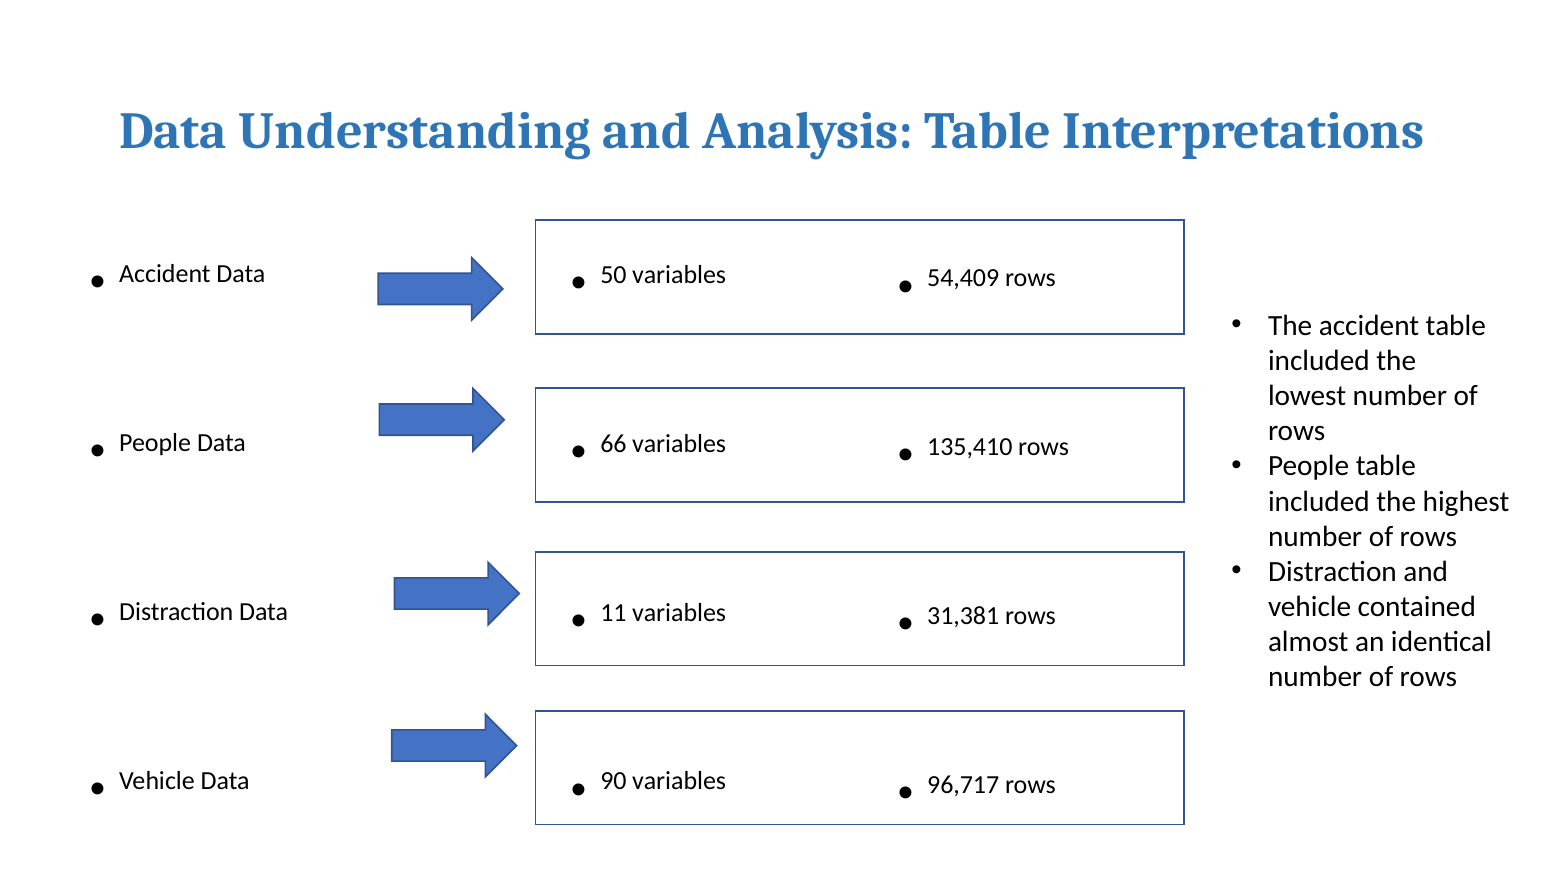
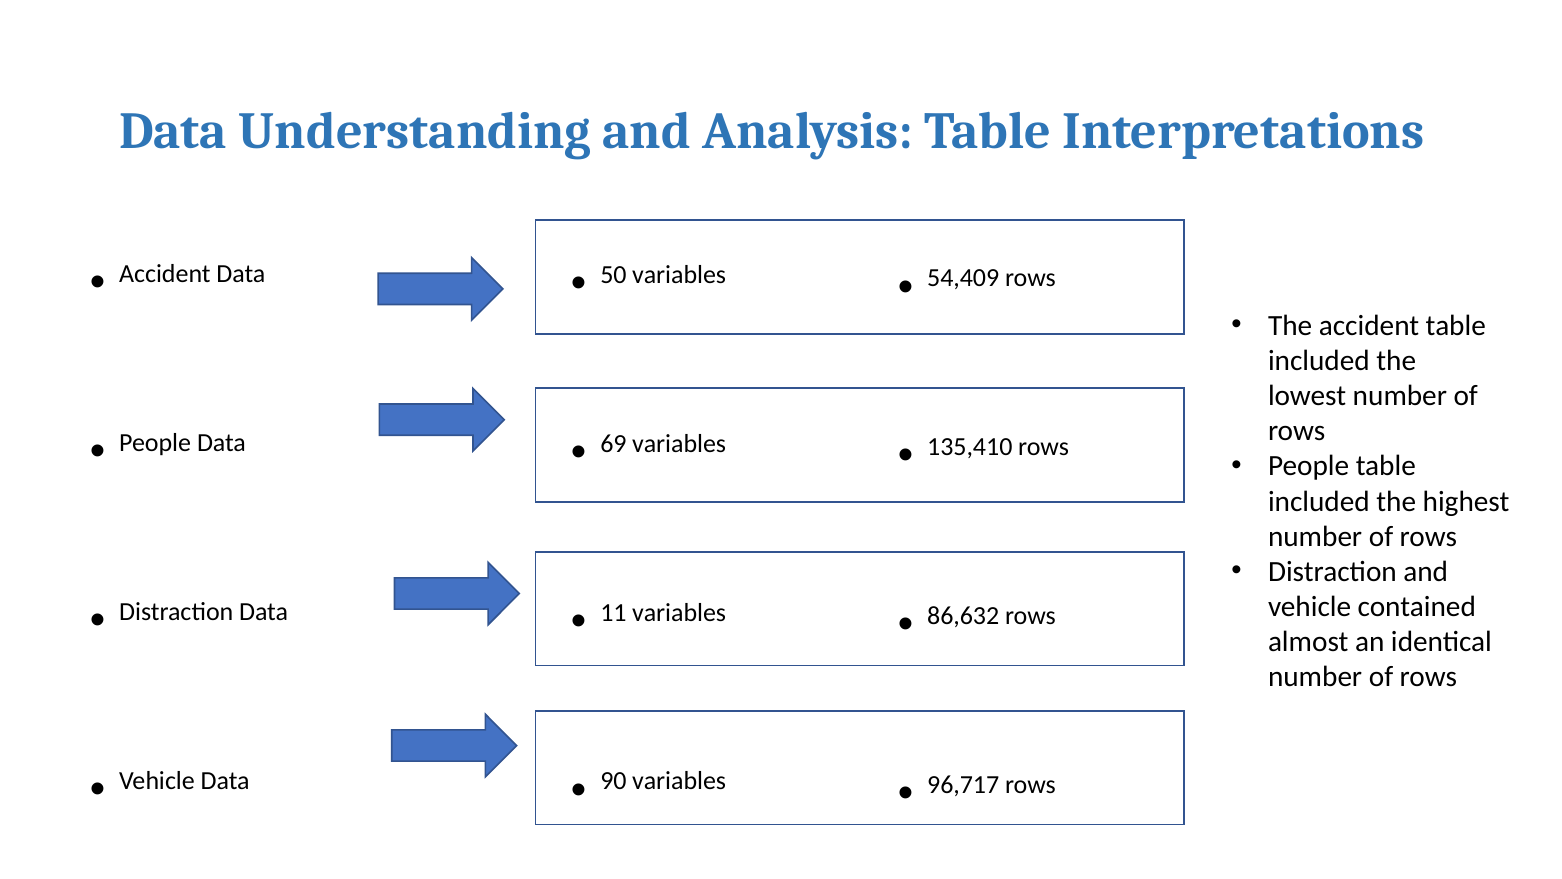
66: 66 -> 69 (613, 443)
31,381: 31,381 -> 86,632 (963, 616)
